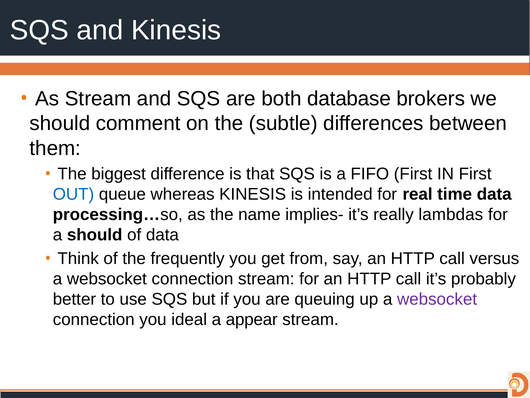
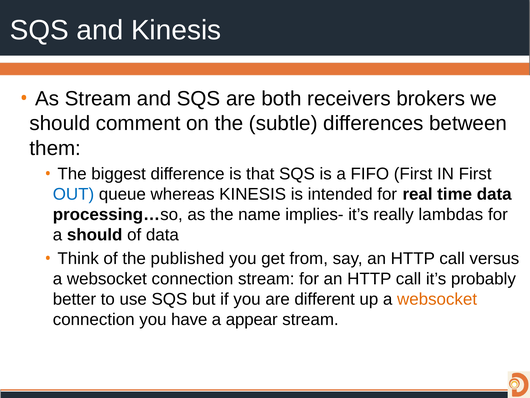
database: database -> receivers (349, 99)
frequently: frequently -> published (187, 258)
queuing: queuing -> different (325, 299)
websocket colour: purple -> orange (437, 299)
ideal: ideal -> have (189, 319)
